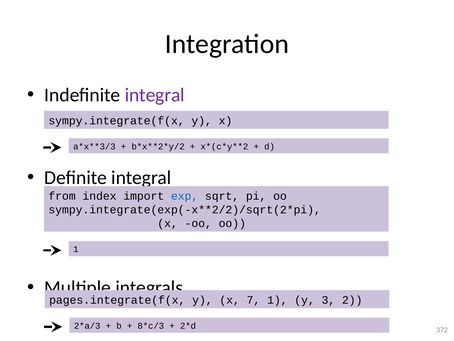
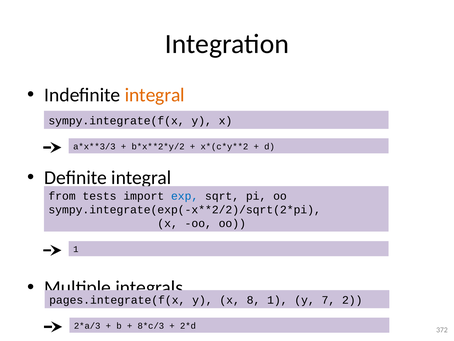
integral colour: purple -> orange (155, 95)
index: index -> tests (100, 196)
7: 7 -> 8 (253, 300)
3: 3 -> 7 (328, 300)
